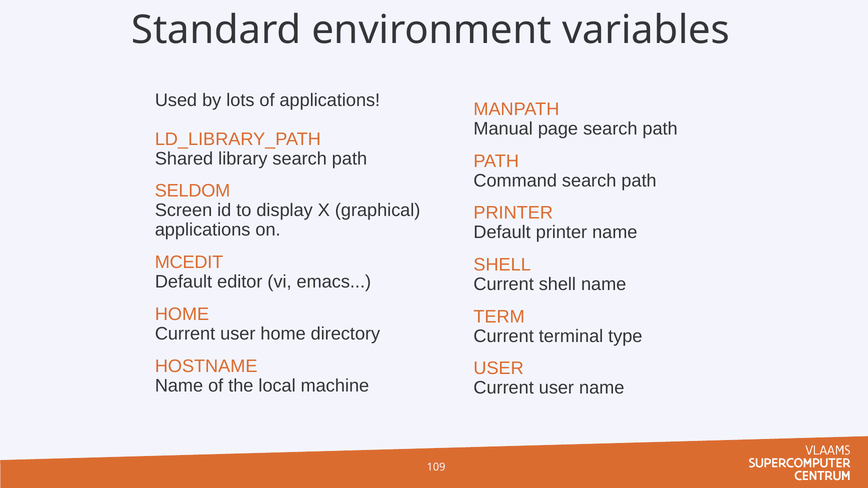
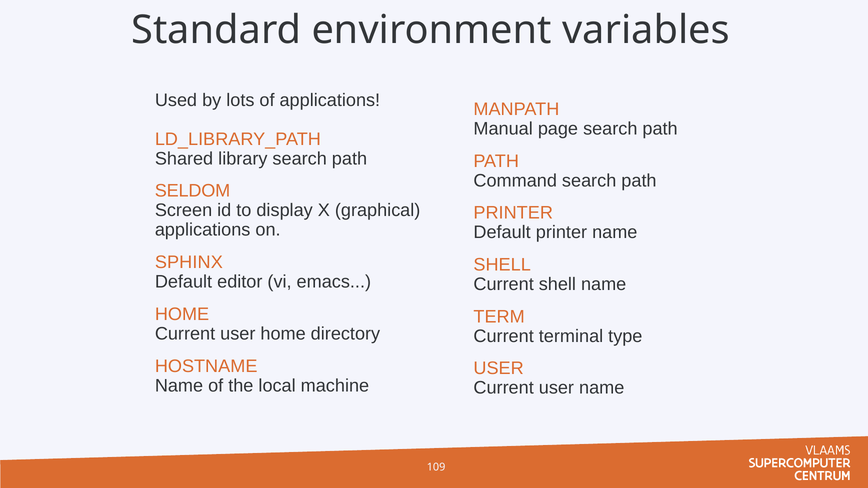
MCEDIT: MCEDIT -> SPHINX (189, 262)
